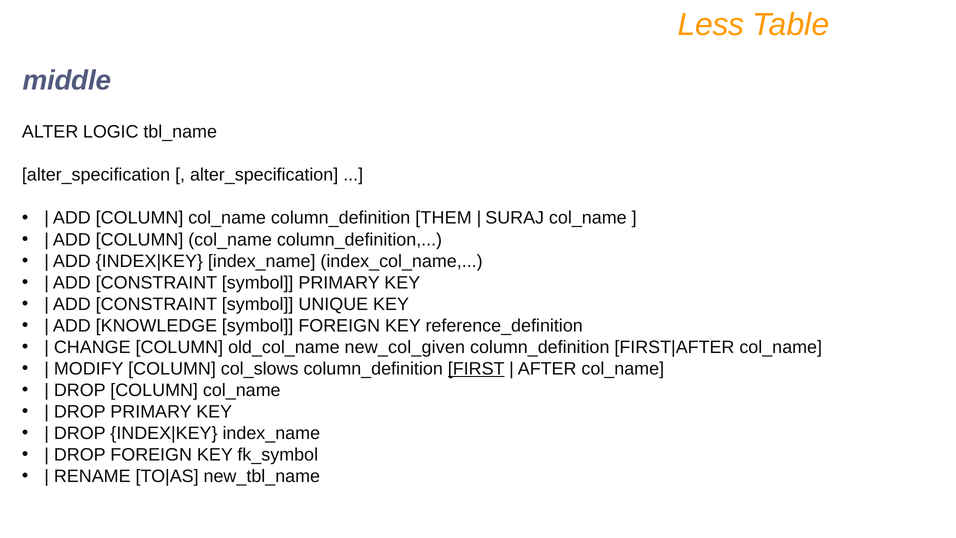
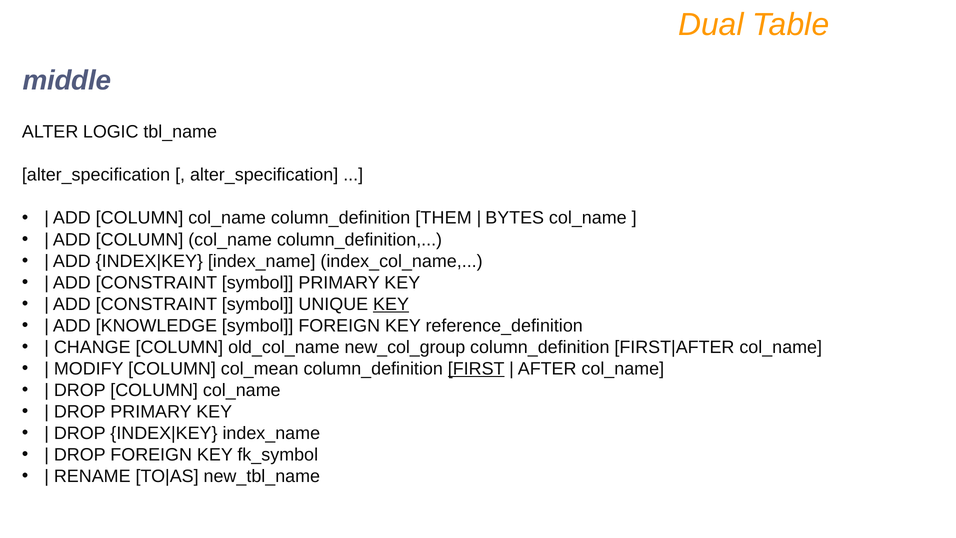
Less: Less -> Dual (711, 25)
SURAJ: SURAJ -> BYTES (515, 218)
KEY underline: none -> present (391, 304)
new_col_given: new_col_given -> new_col_group (405, 347)
col_slows: col_slows -> col_mean (260, 369)
